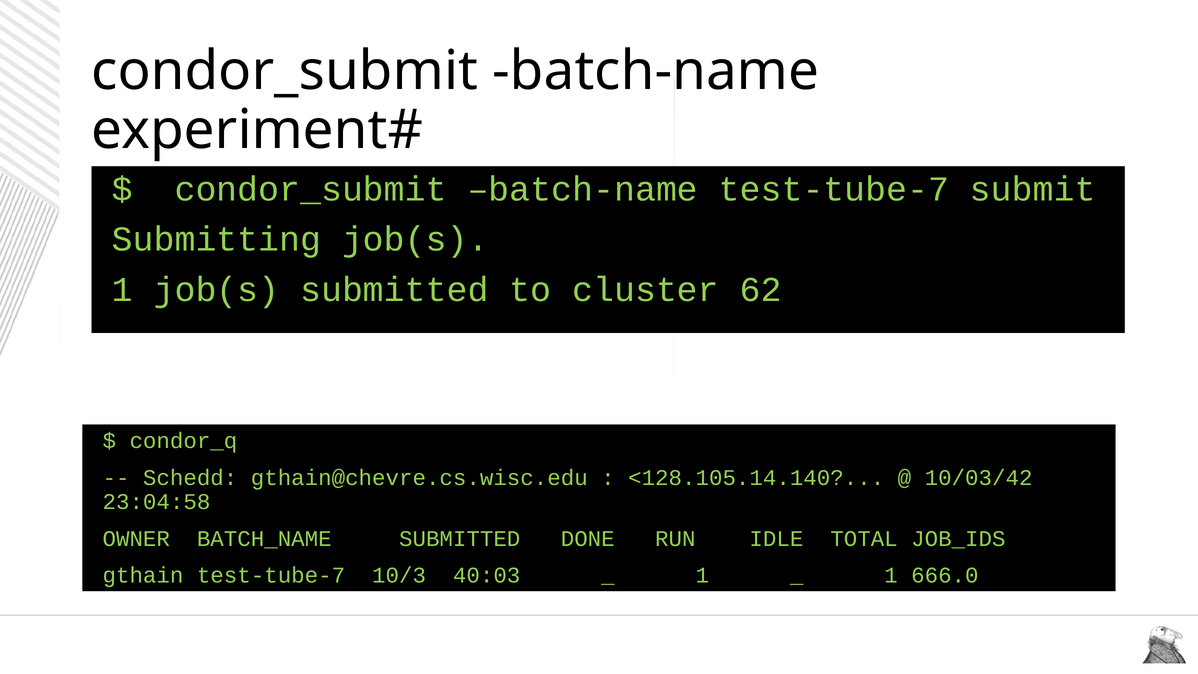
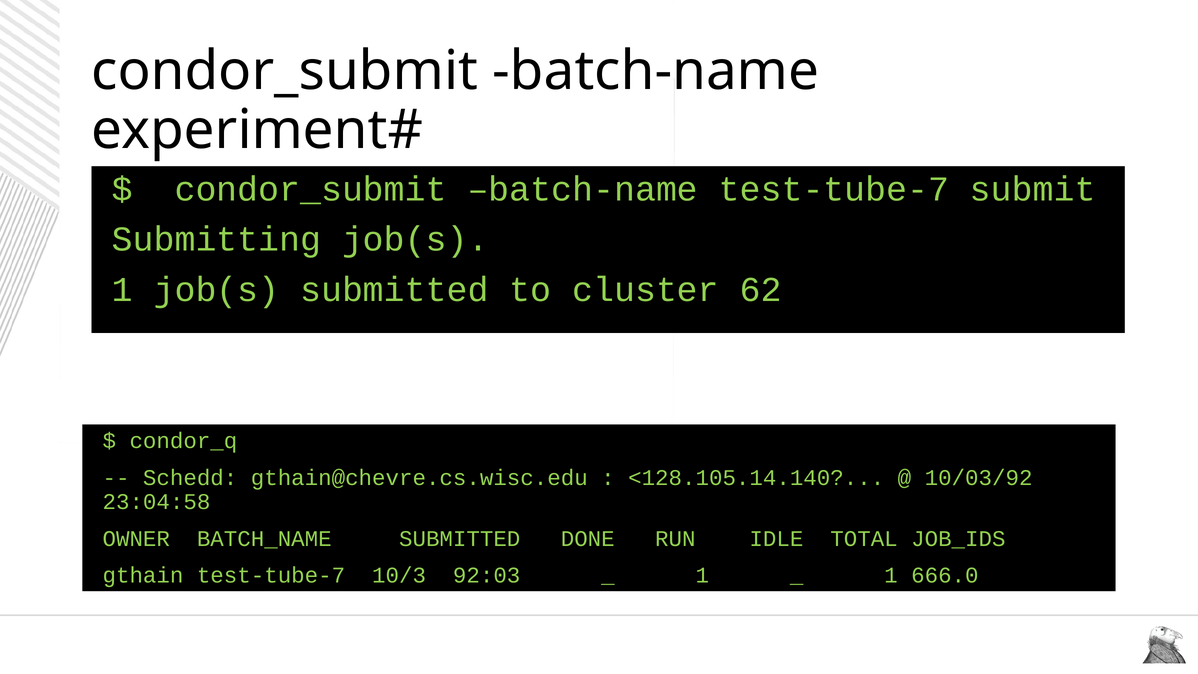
10/03/42: 10/03/42 -> 10/03/92 (979, 478)
40:03: 40:03 -> 92:03 (487, 575)
